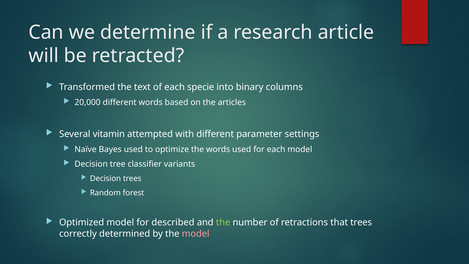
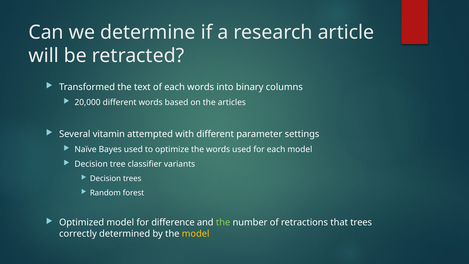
each specie: specie -> words (201, 87)
described: described -> difference (173, 222)
model colour: pink -> yellow (196, 234)
